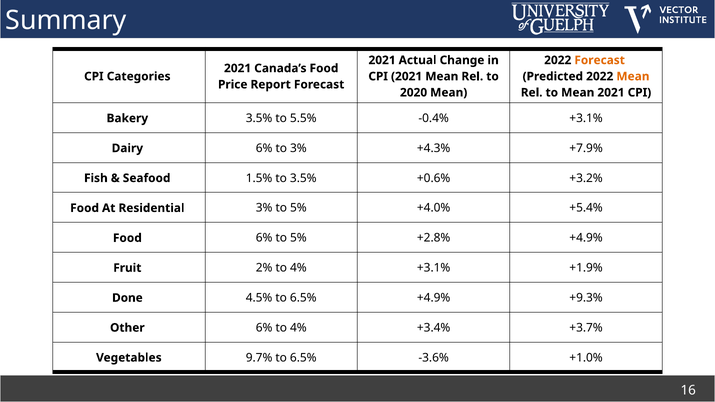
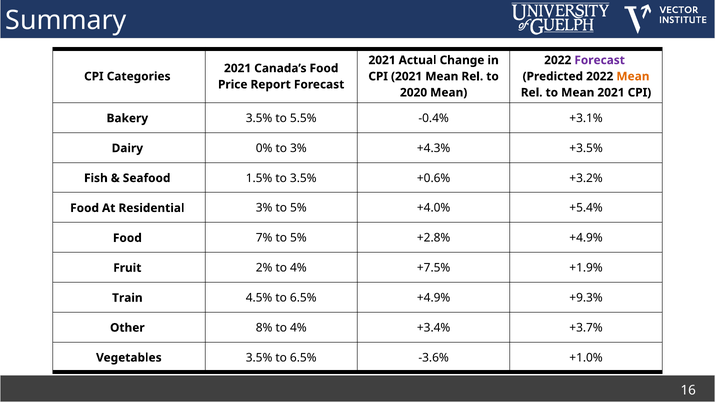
Forecast colour: orange -> purple (600, 60)
Dairy 6%: 6% -> 0% (264, 148)
+7.9%: +7.9% -> +3.5% (586, 148)
Food 6%: 6% -> 7% (264, 238)
4% +3.1%: +3.1% -> +7.5% (434, 268)
Done: Done -> Train (127, 298)
Other 6%: 6% -> 8% (264, 328)
Vegetables 9.7%: 9.7% -> 3.5% (259, 358)
